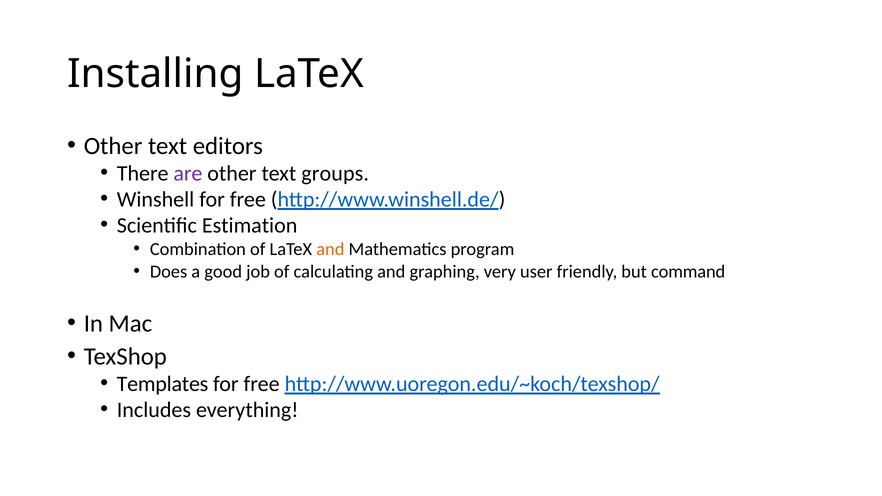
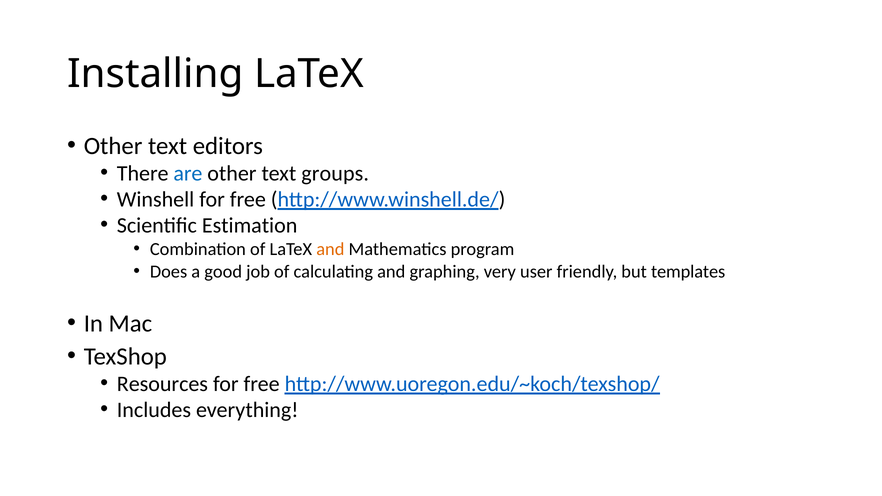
are colour: purple -> blue (188, 173)
command: command -> templates (688, 272)
Templates: Templates -> Resources (162, 384)
